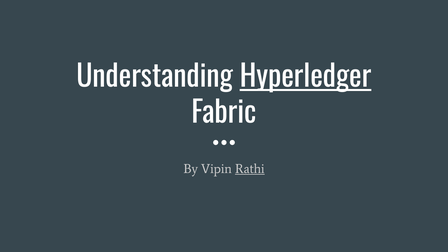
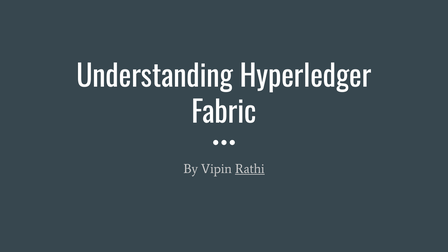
Hyperledger underline: present -> none (306, 77)
